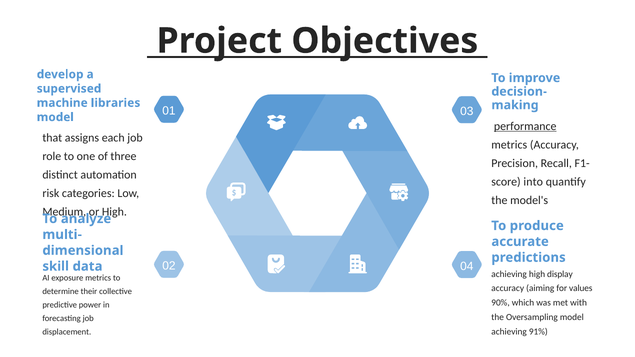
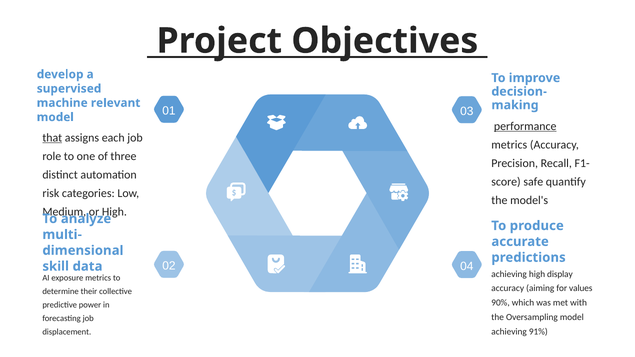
libraries: libraries -> relevant (116, 103)
that underline: none -> present (52, 138)
into: into -> safe (533, 182)
